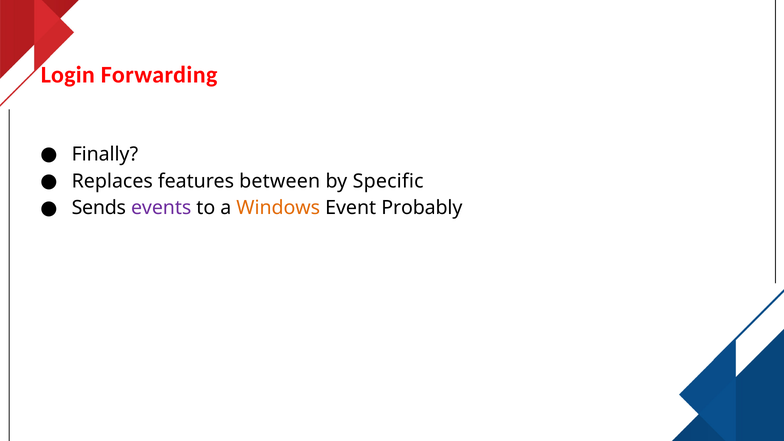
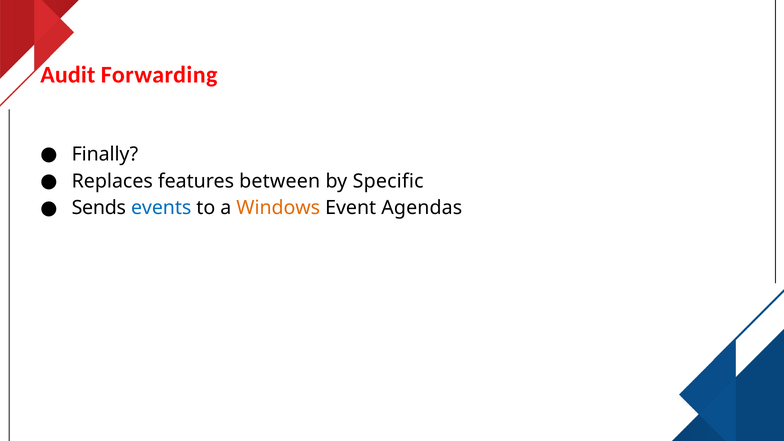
Login: Login -> Audit (68, 75)
events colour: purple -> blue (161, 208)
Probably: Probably -> Agendas (422, 208)
